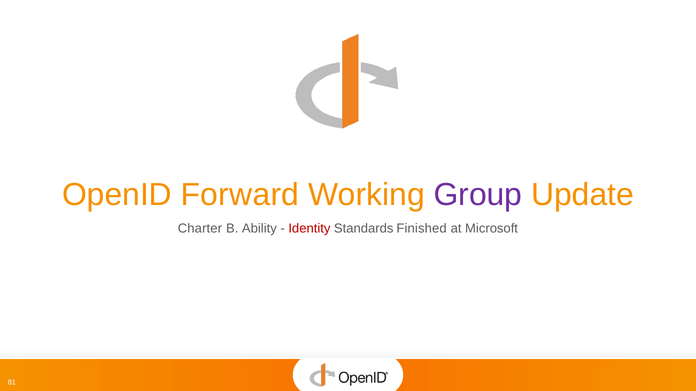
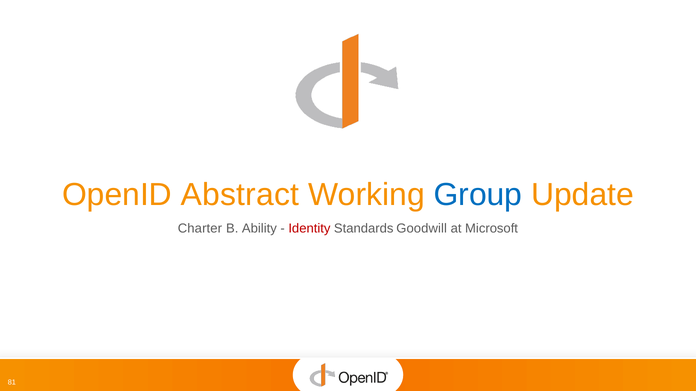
Forward: Forward -> Abstract (240, 195)
Group colour: purple -> blue (478, 195)
Finished: Finished -> Goodwill (422, 229)
